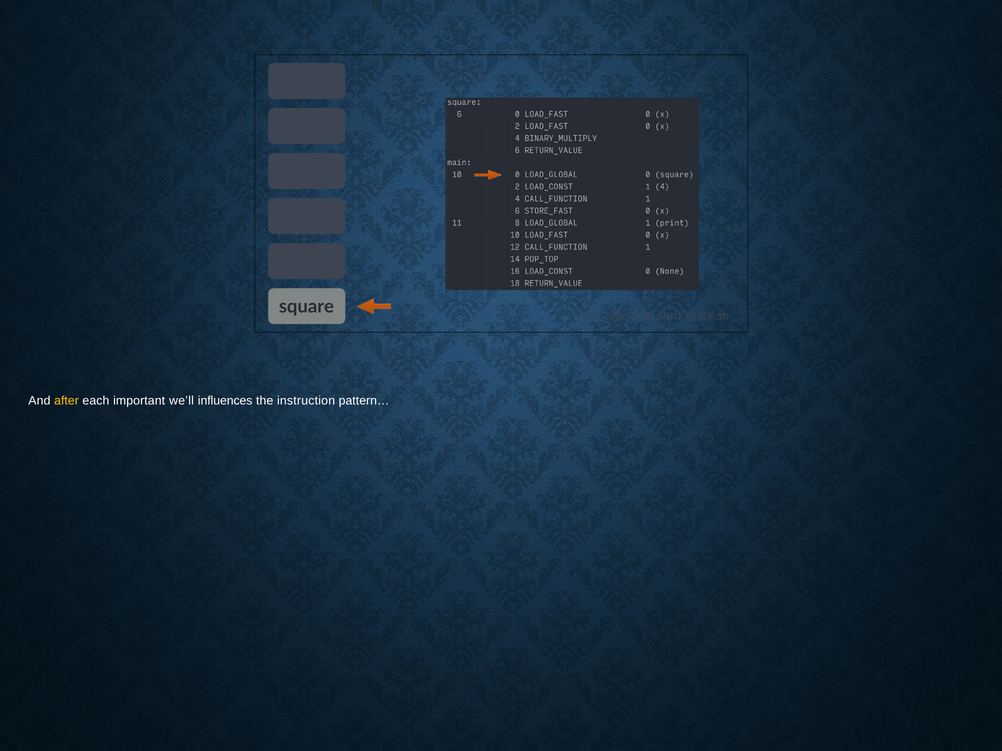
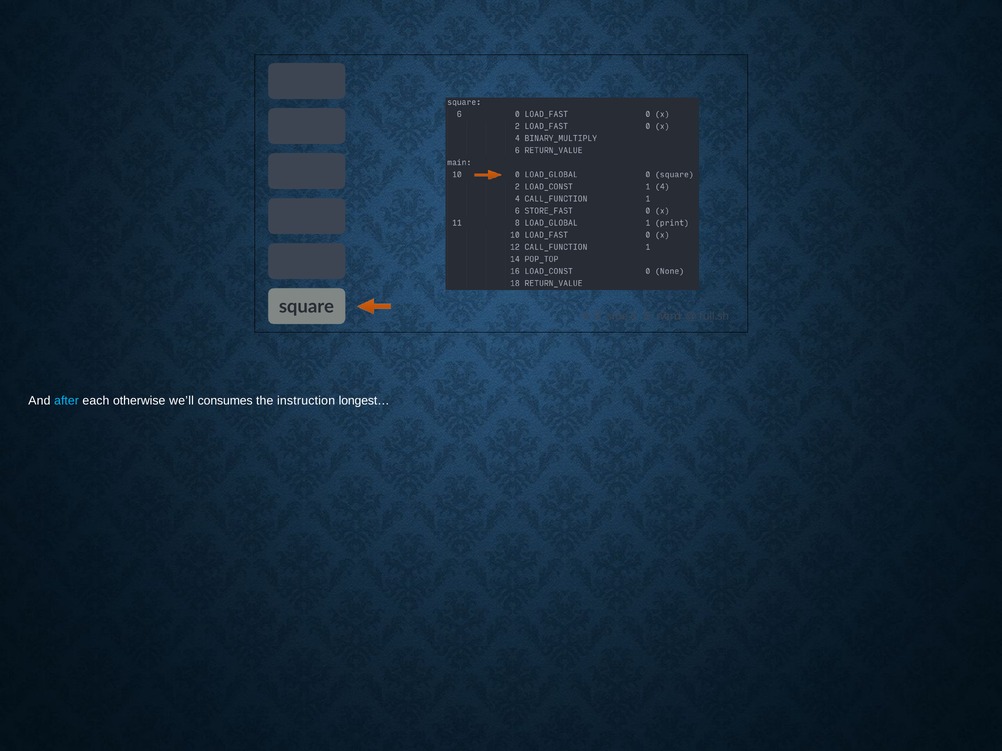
after colour: yellow -> light blue (67, 401)
important: important -> otherwise (139, 401)
influences: influences -> consumes (225, 401)
pattern…: pattern… -> longest… (364, 401)
